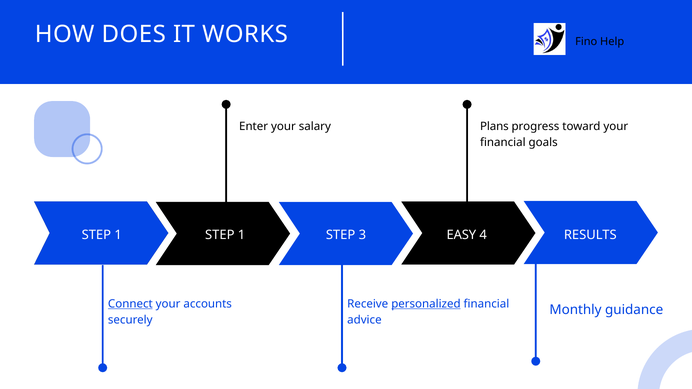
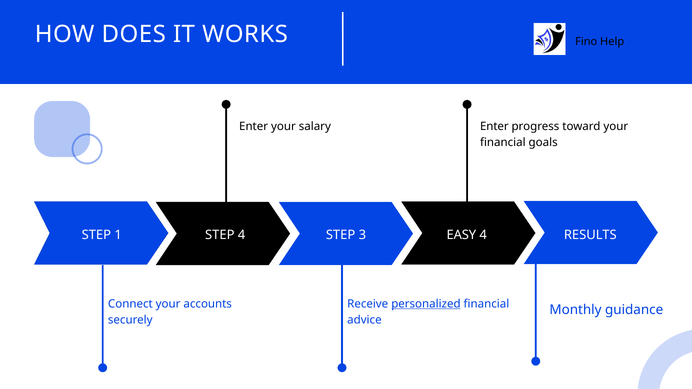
salary Plans: Plans -> Enter (494, 126)
1 STEP 1: 1 -> 4 (242, 235)
Connect underline: present -> none (130, 304)
